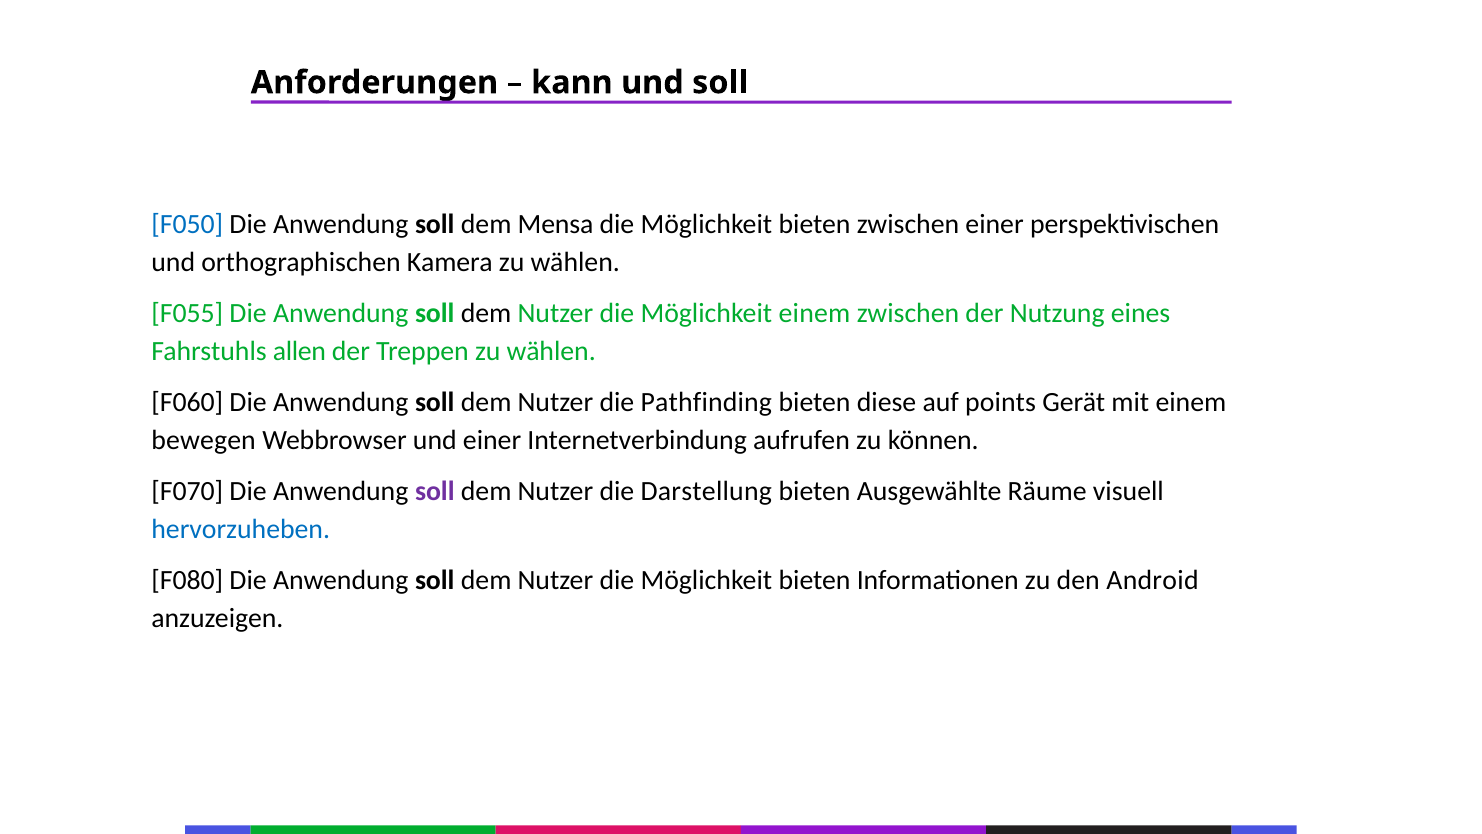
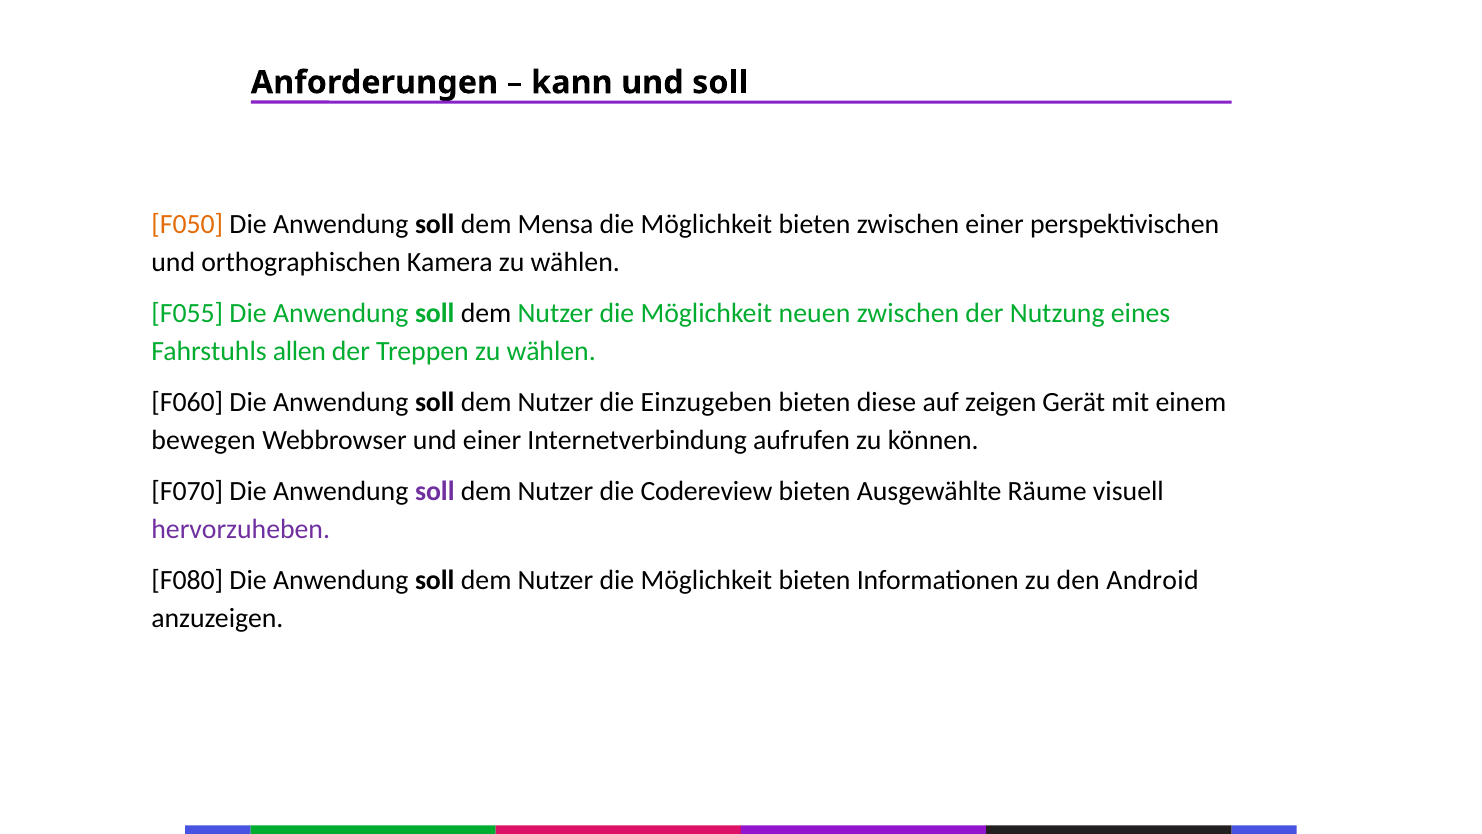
F050 colour: blue -> orange (187, 224)
Möglichkeit einem: einem -> neuen (815, 313)
Pathfinding: Pathfinding -> Einzugeben (706, 402)
points: points -> zeigen (1001, 402)
Darstellung: Darstellung -> Codereview (706, 491)
hervorzuheben colour: blue -> purple (241, 529)
